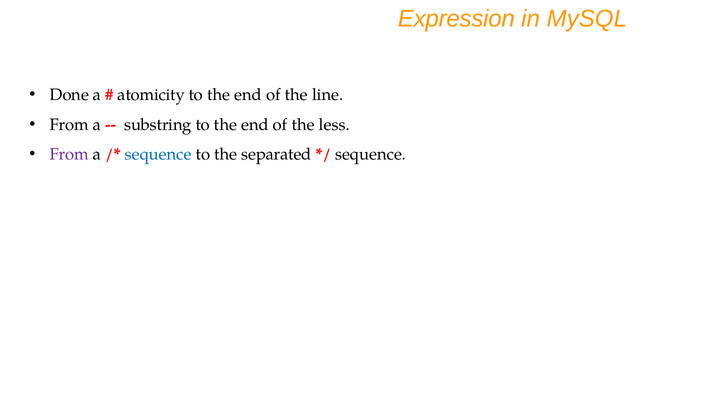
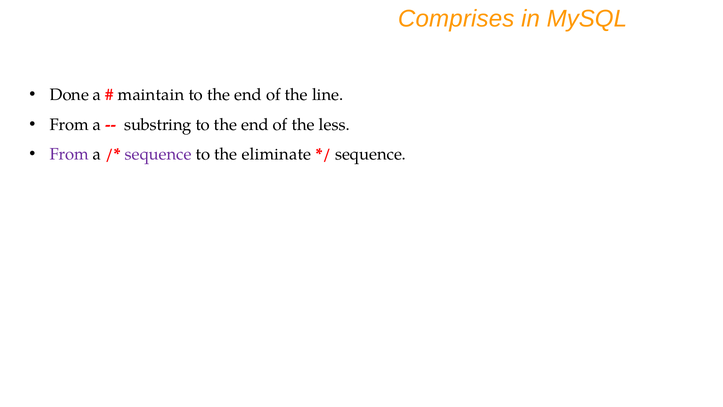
Expression: Expression -> Comprises (456, 19)
atomicity: atomicity -> maintain (151, 95)
sequence colour: blue -> purple (158, 154)
separated: separated -> eliminate (276, 154)
